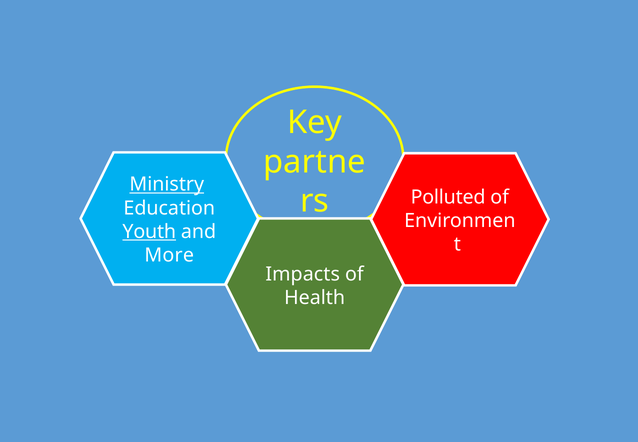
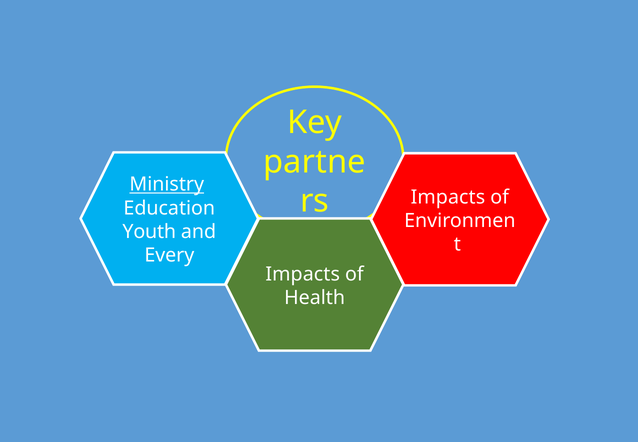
Polluted: Polluted -> Impacts (448, 197)
Youth underline: present -> none (149, 231)
More: More -> Every (169, 255)
